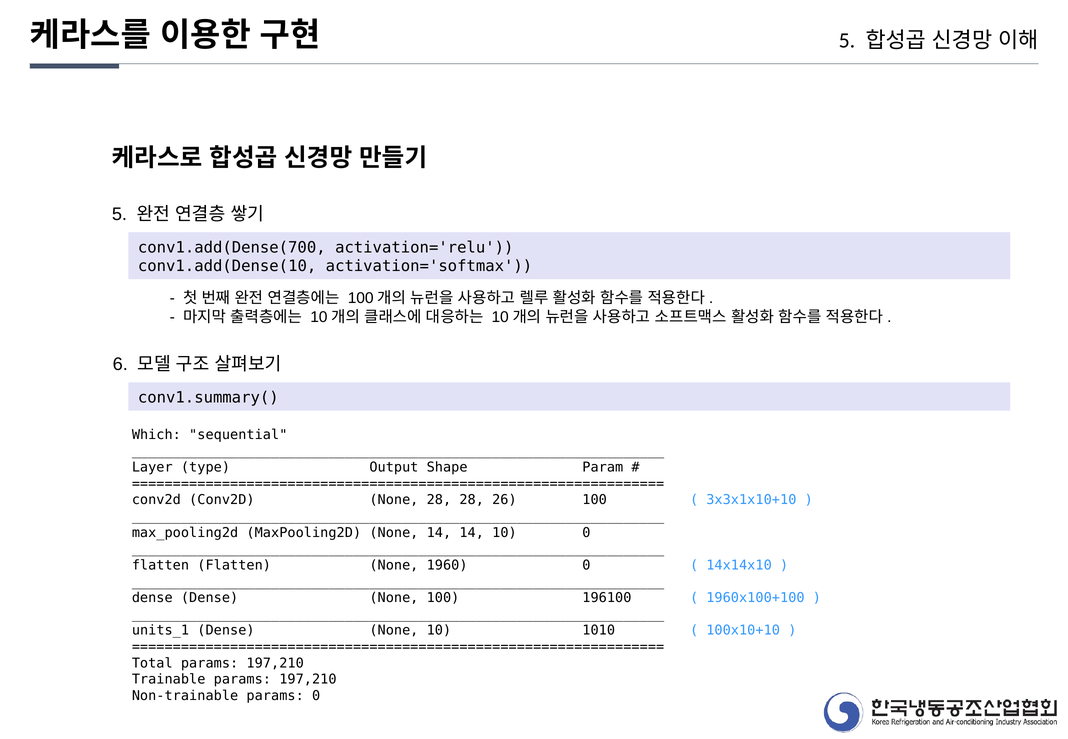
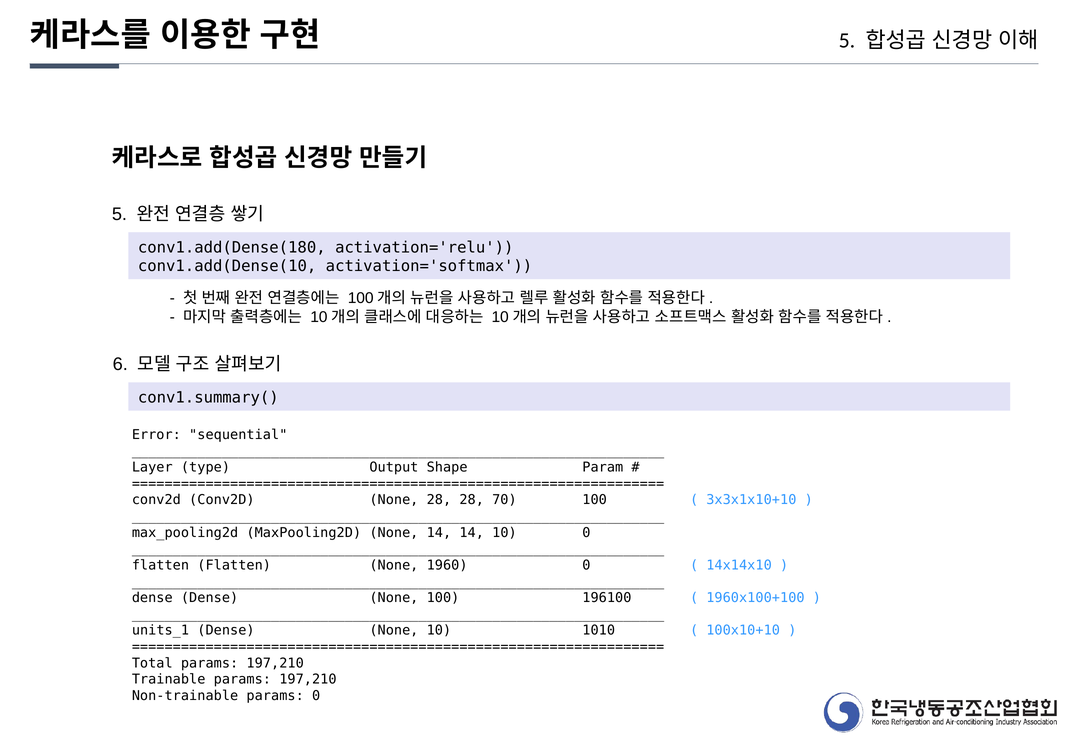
conv1.add(Dense(700: conv1.add(Dense(700 -> conv1.add(Dense(180 (232, 248)
Which: Which -> Error (156, 435)
26: 26 -> 70 (504, 500)
